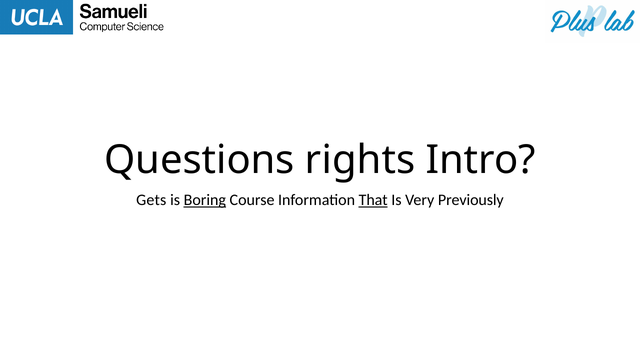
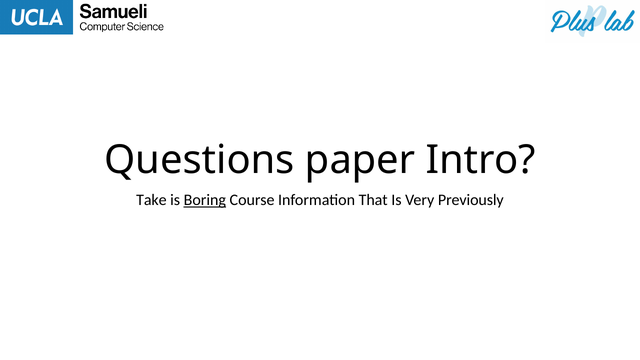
rights: rights -> paper (360, 160)
Gets: Gets -> Take (151, 200)
That underline: present -> none (373, 200)
